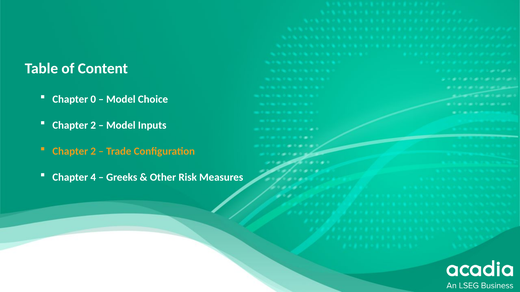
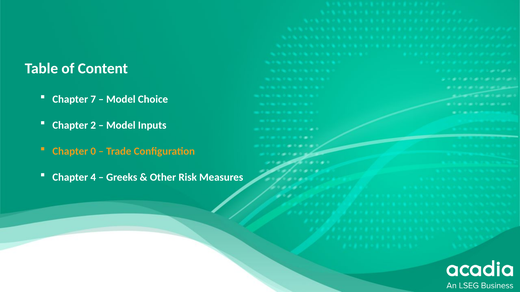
0: 0 -> 7 (93, 99)
2: 2 -> 0 (93, 151)
